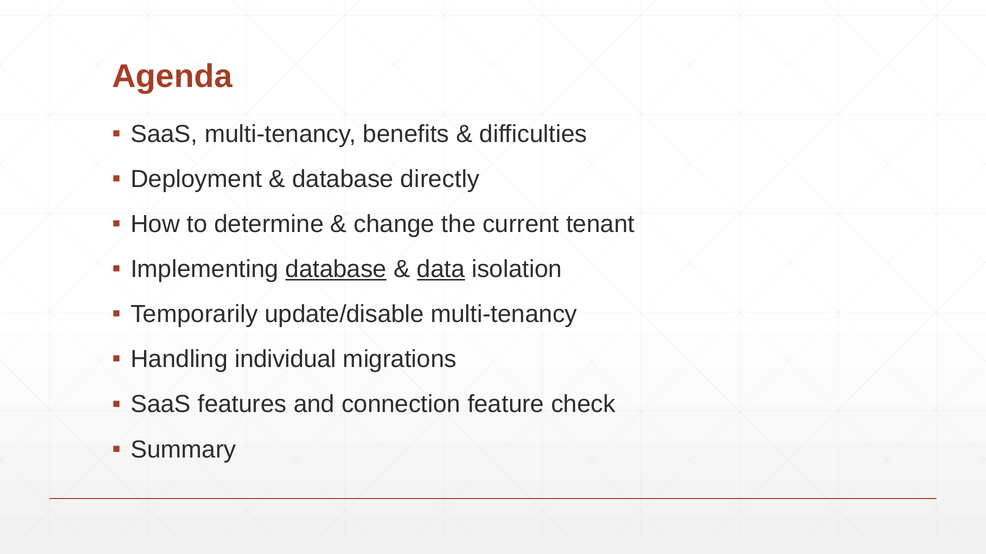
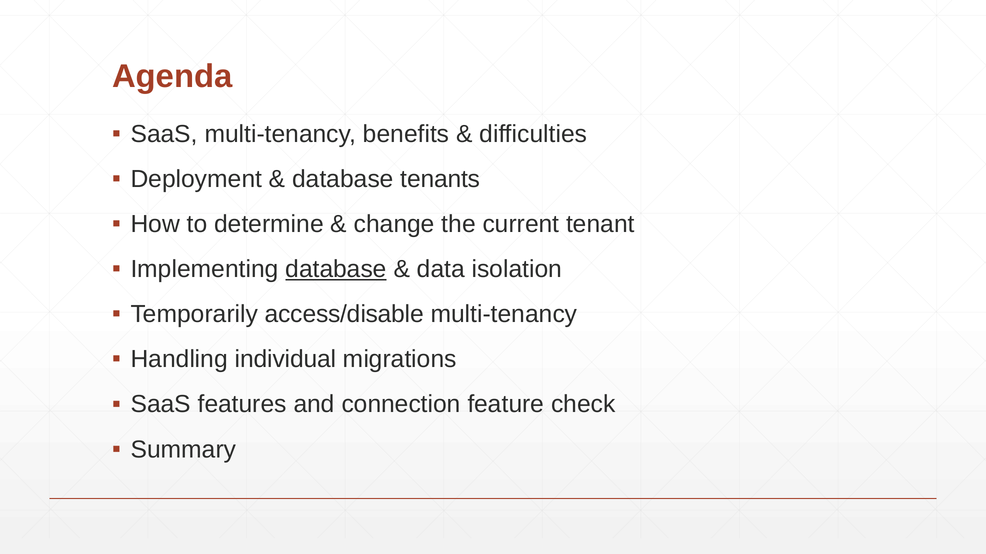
directly: directly -> tenants (440, 179)
data underline: present -> none (441, 270)
update/disable: update/disable -> access/disable (344, 315)
